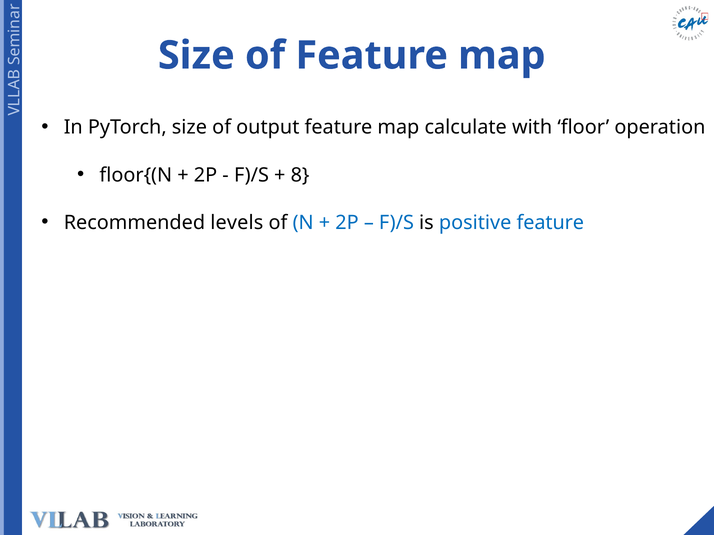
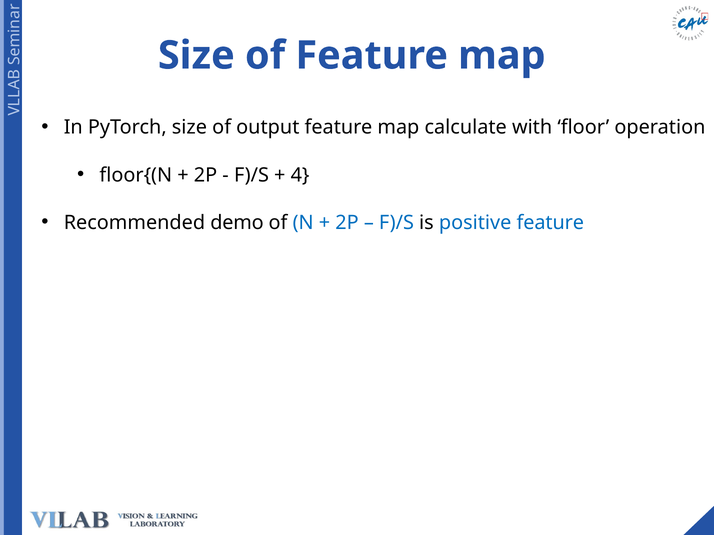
8: 8 -> 4 (300, 175)
levels: levels -> demo (237, 223)
